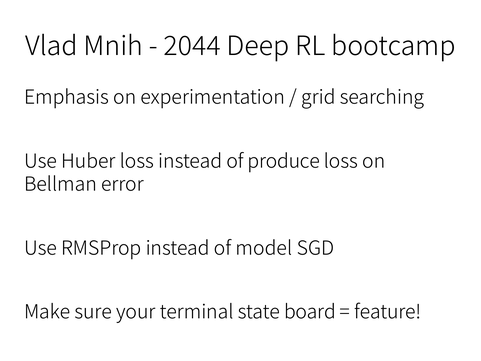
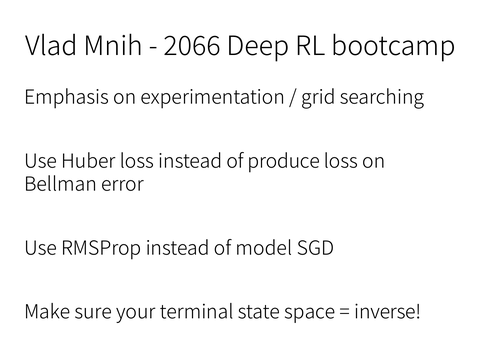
2044: 2044 -> 2066 (192, 46)
board: board -> space (310, 312)
feature: feature -> inverse (388, 312)
